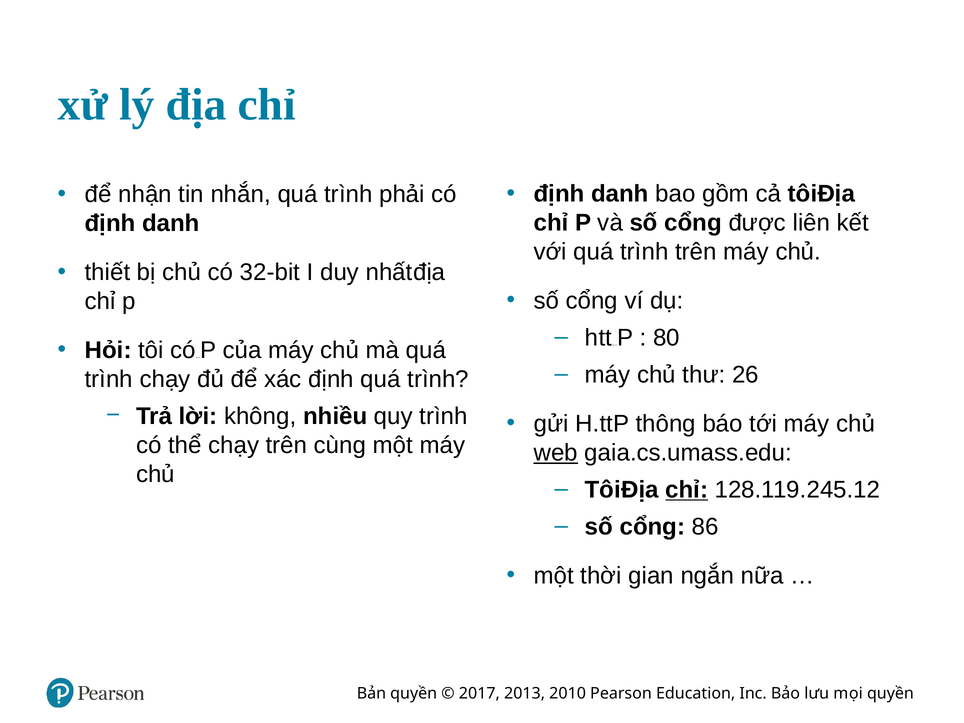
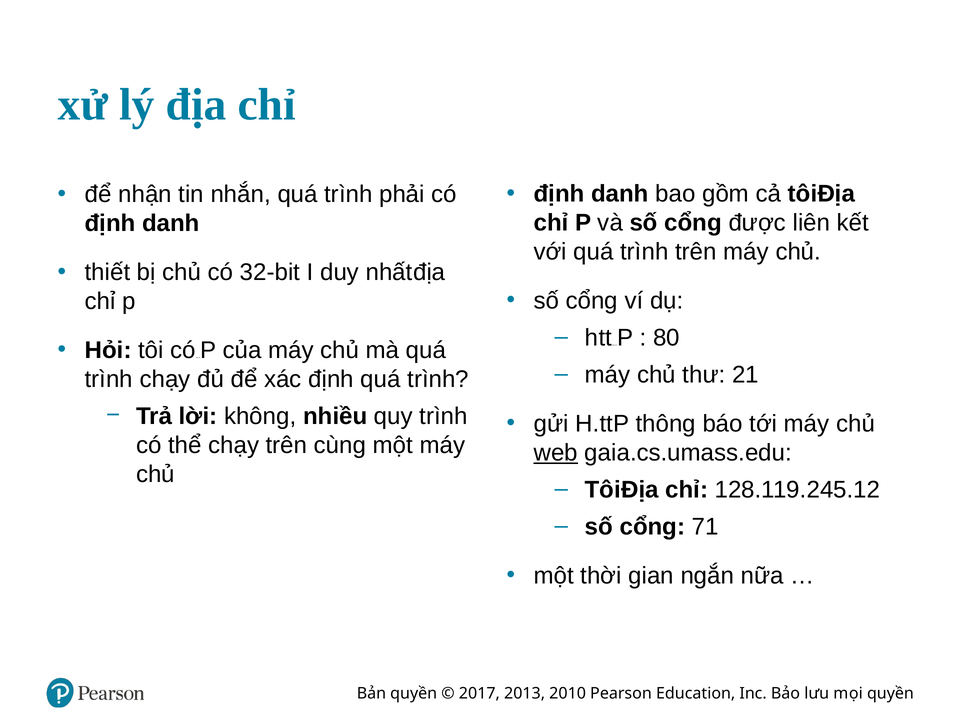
26: 26 -> 21 (745, 375)
chỉ underline: present -> none (687, 490)
86: 86 -> 71 (705, 527)
